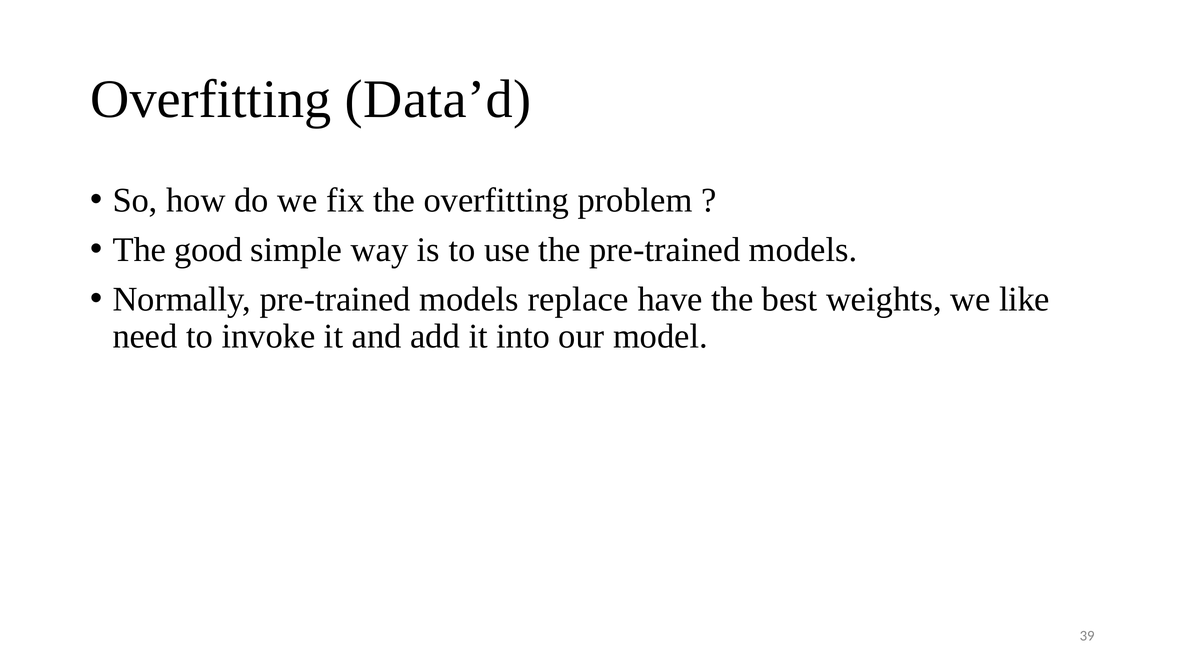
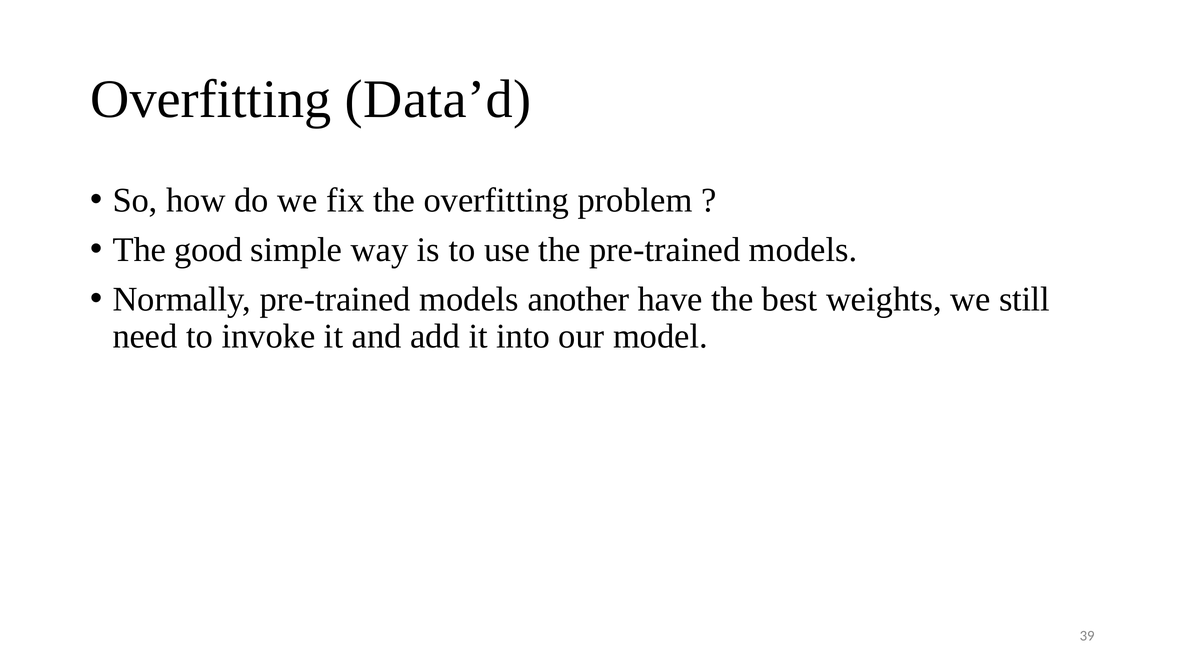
replace: replace -> another (578, 300)
like: like -> still (1024, 300)
